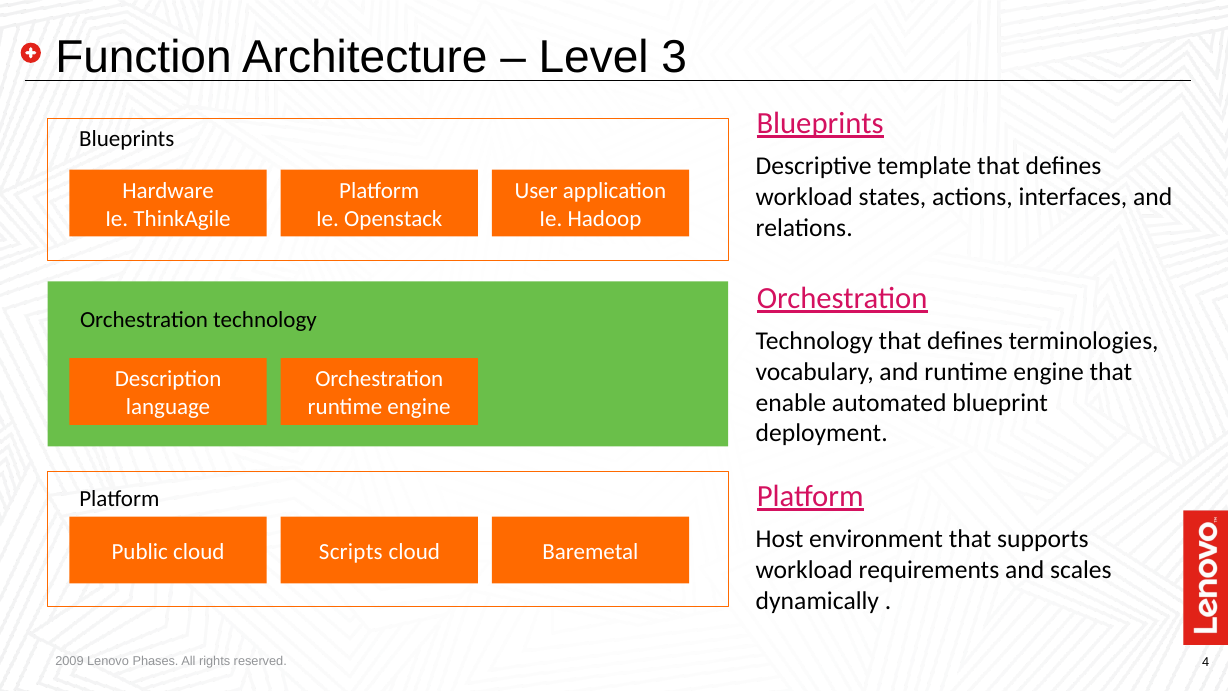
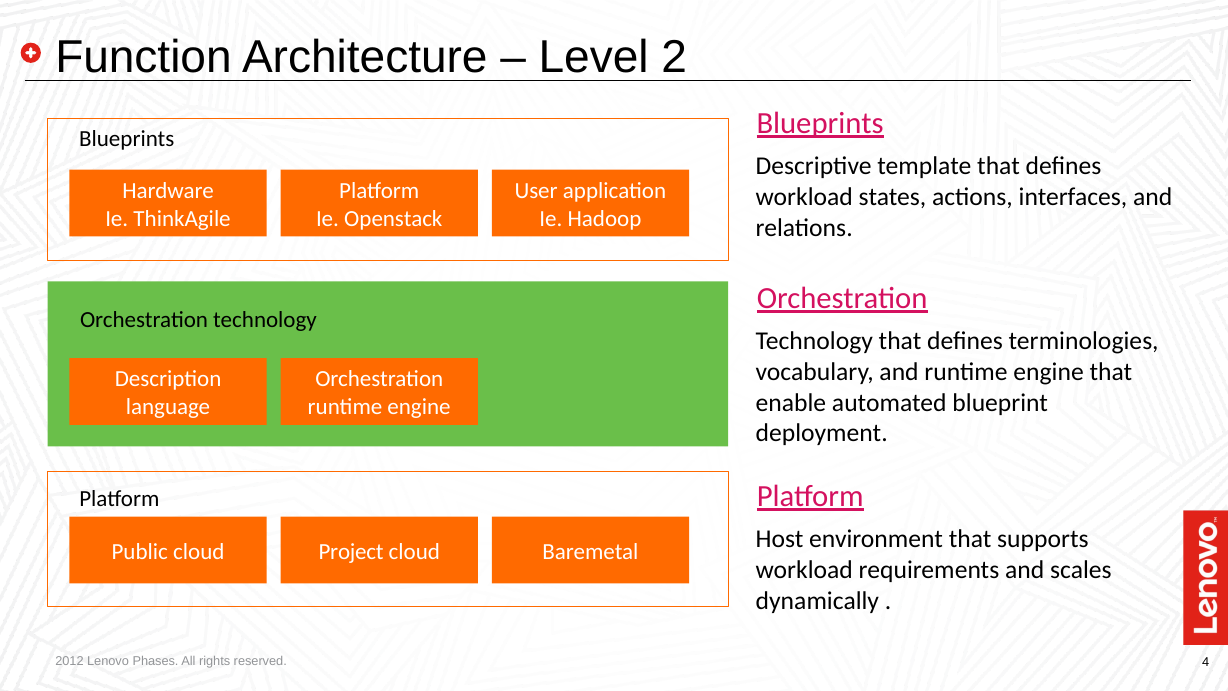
3: 3 -> 2 (674, 57)
Scripts: Scripts -> Project (351, 551)
2009: 2009 -> 2012 (69, 661)
